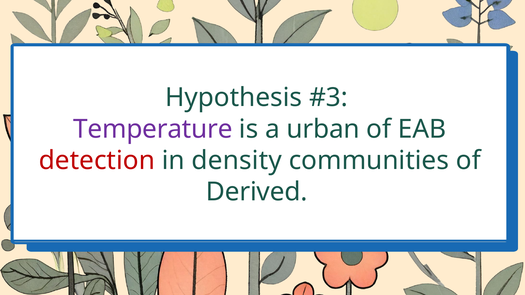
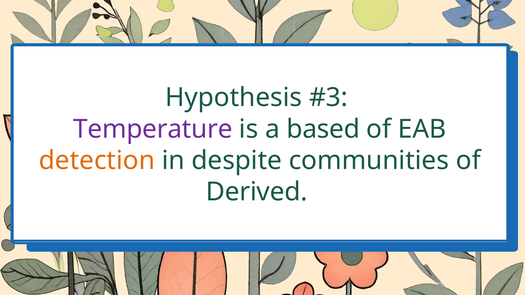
urban: urban -> based (323, 129)
detection colour: red -> orange (97, 161)
density: density -> despite (237, 161)
